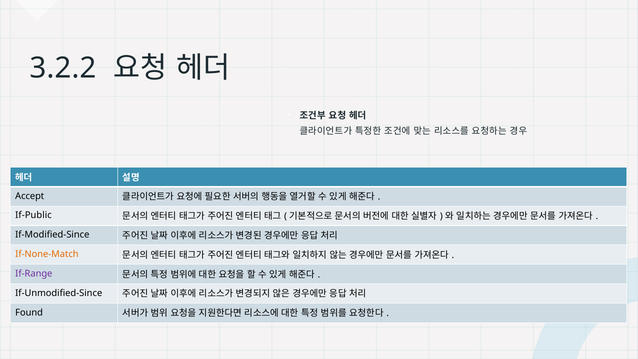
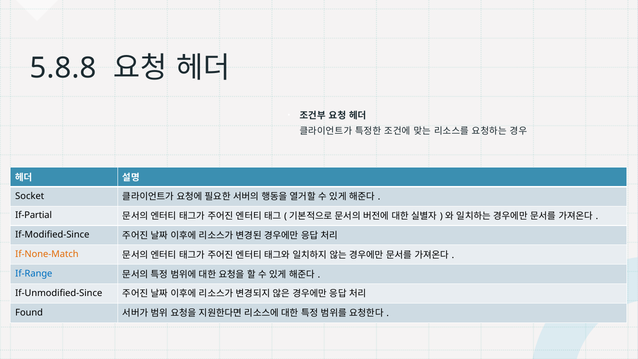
3.2.2: 3.2.2 -> 5.8.8 (63, 68)
Accept: Accept -> Socket (30, 196)
If-Public: If-Public -> If-Partial (34, 215)
If-Range colour: purple -> blue (34, 274)
